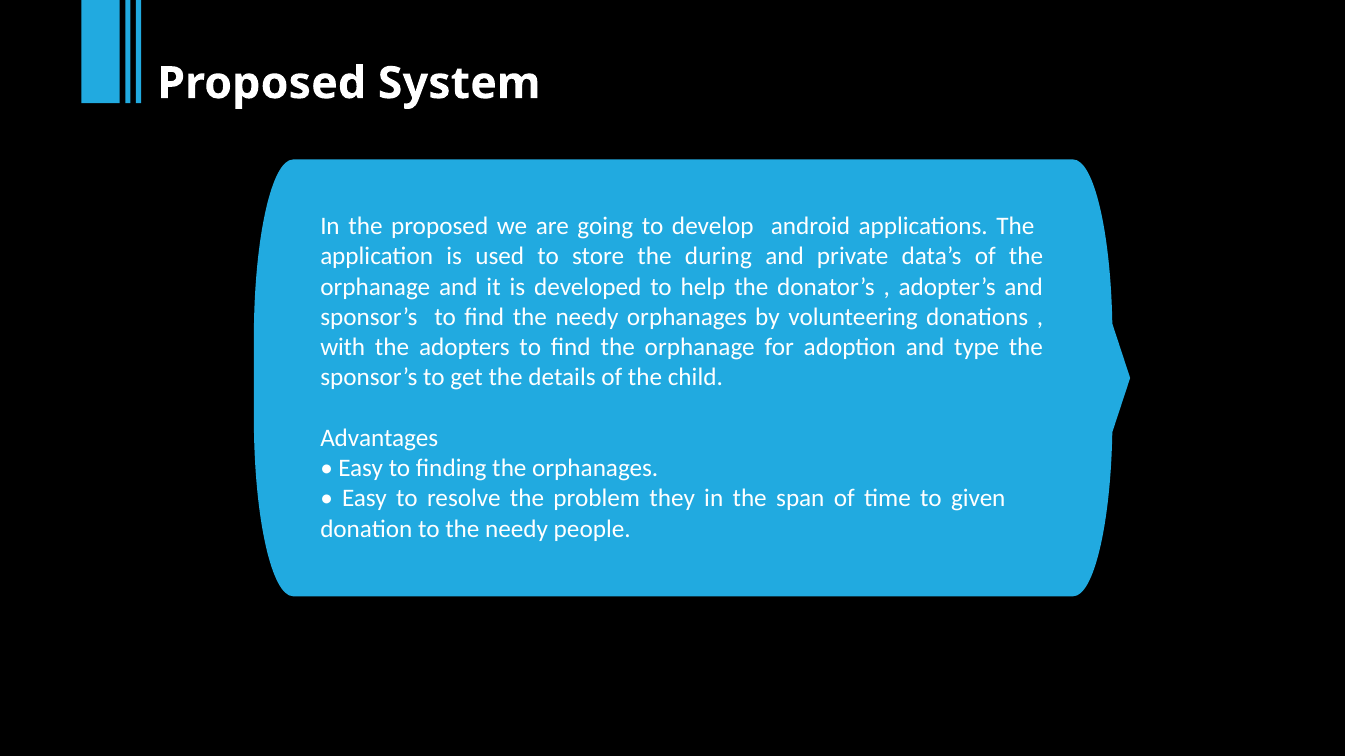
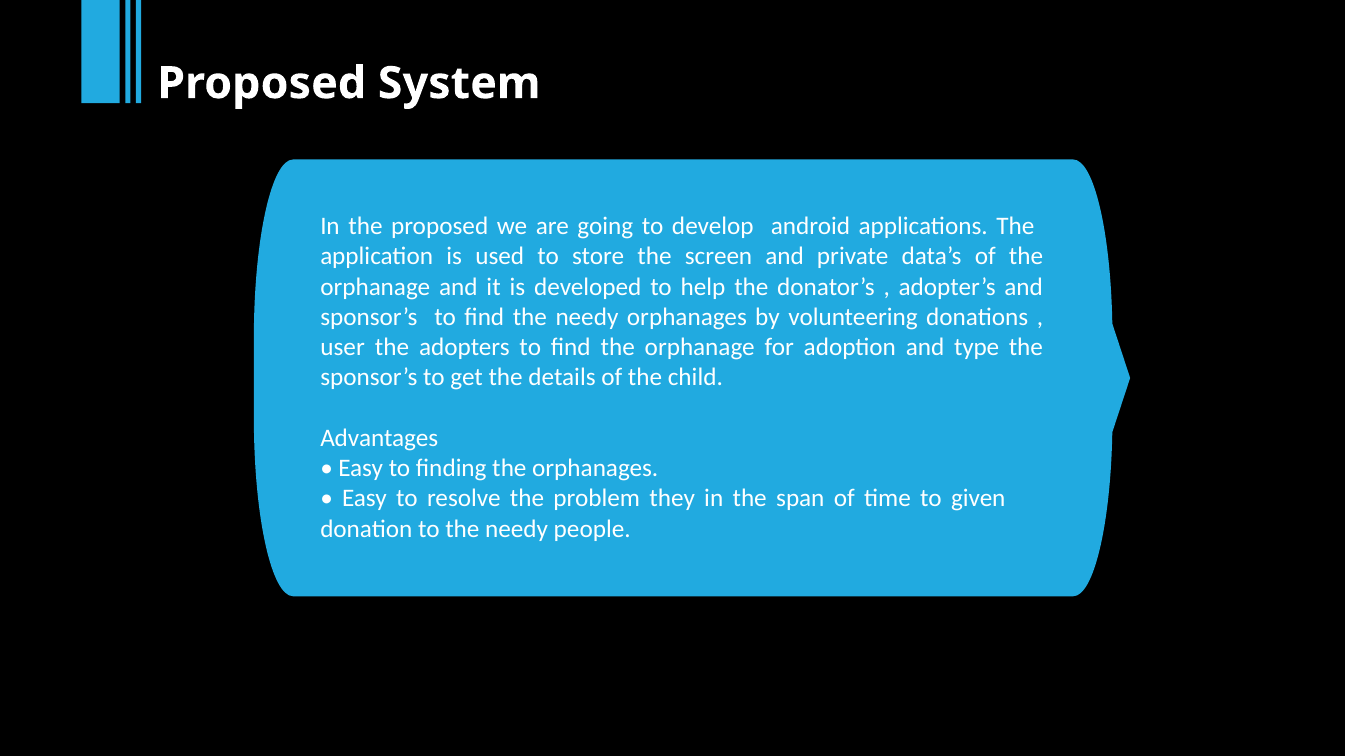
during: during -> screen (719, 257)
with: with -> user (343, 348)
